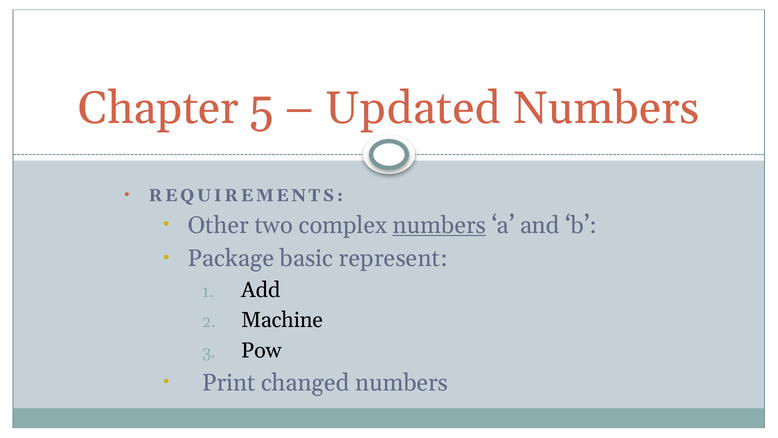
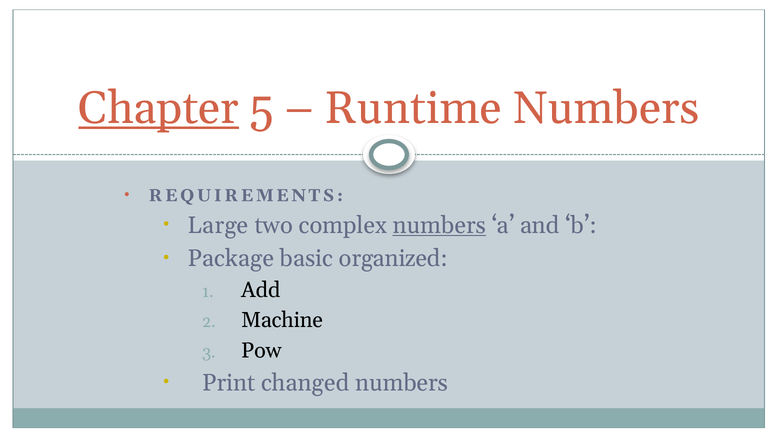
Chapter underline: none -> present (159, 108)
Updated: Updated -> Runtime (413, 108)
Other: Other -> Large (218, 225)
represent: represent -> organized (393, 258)
